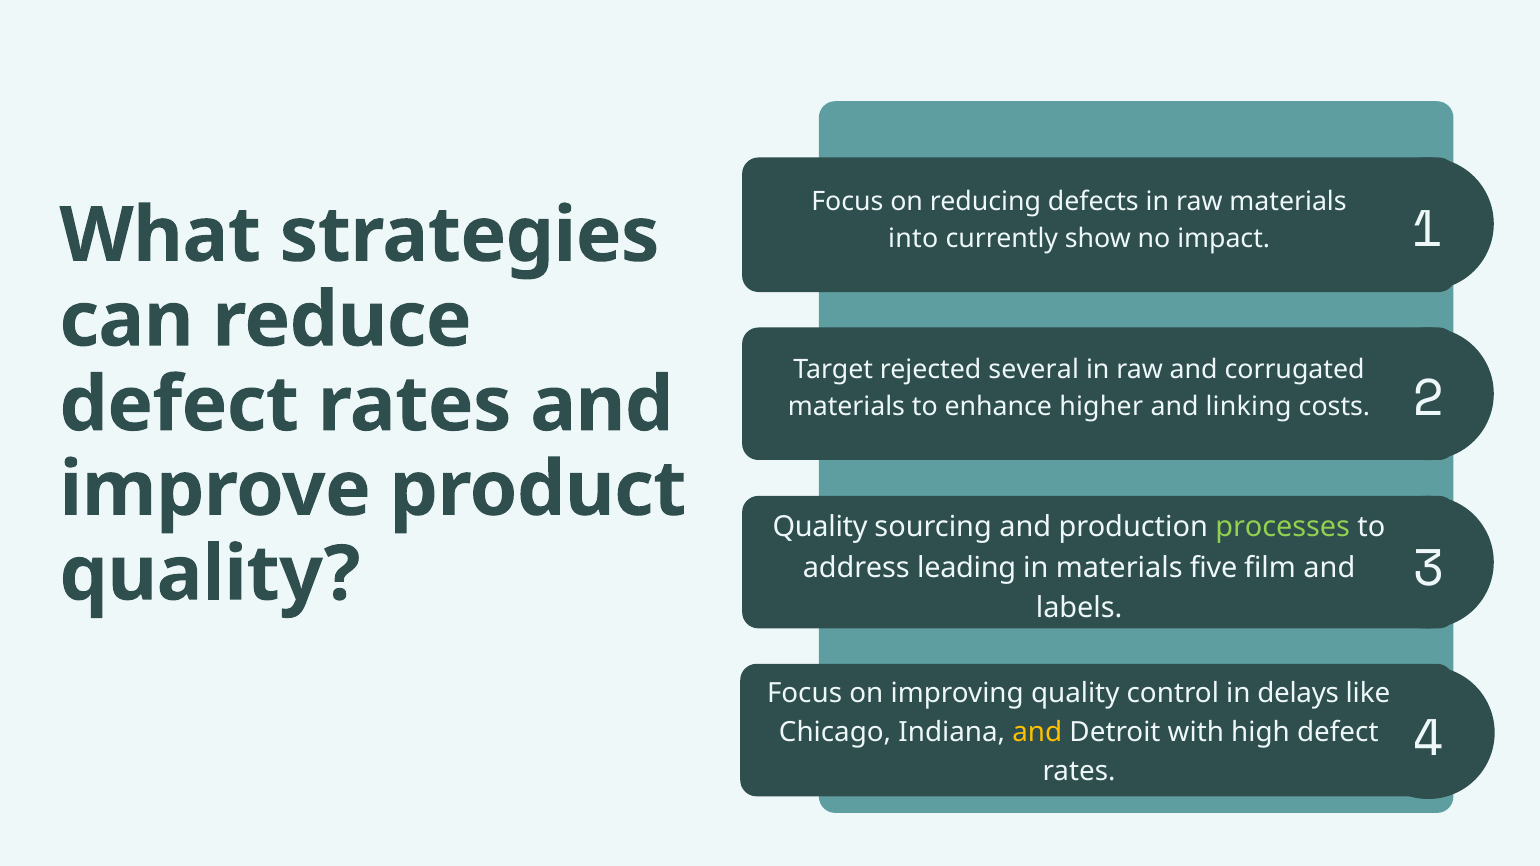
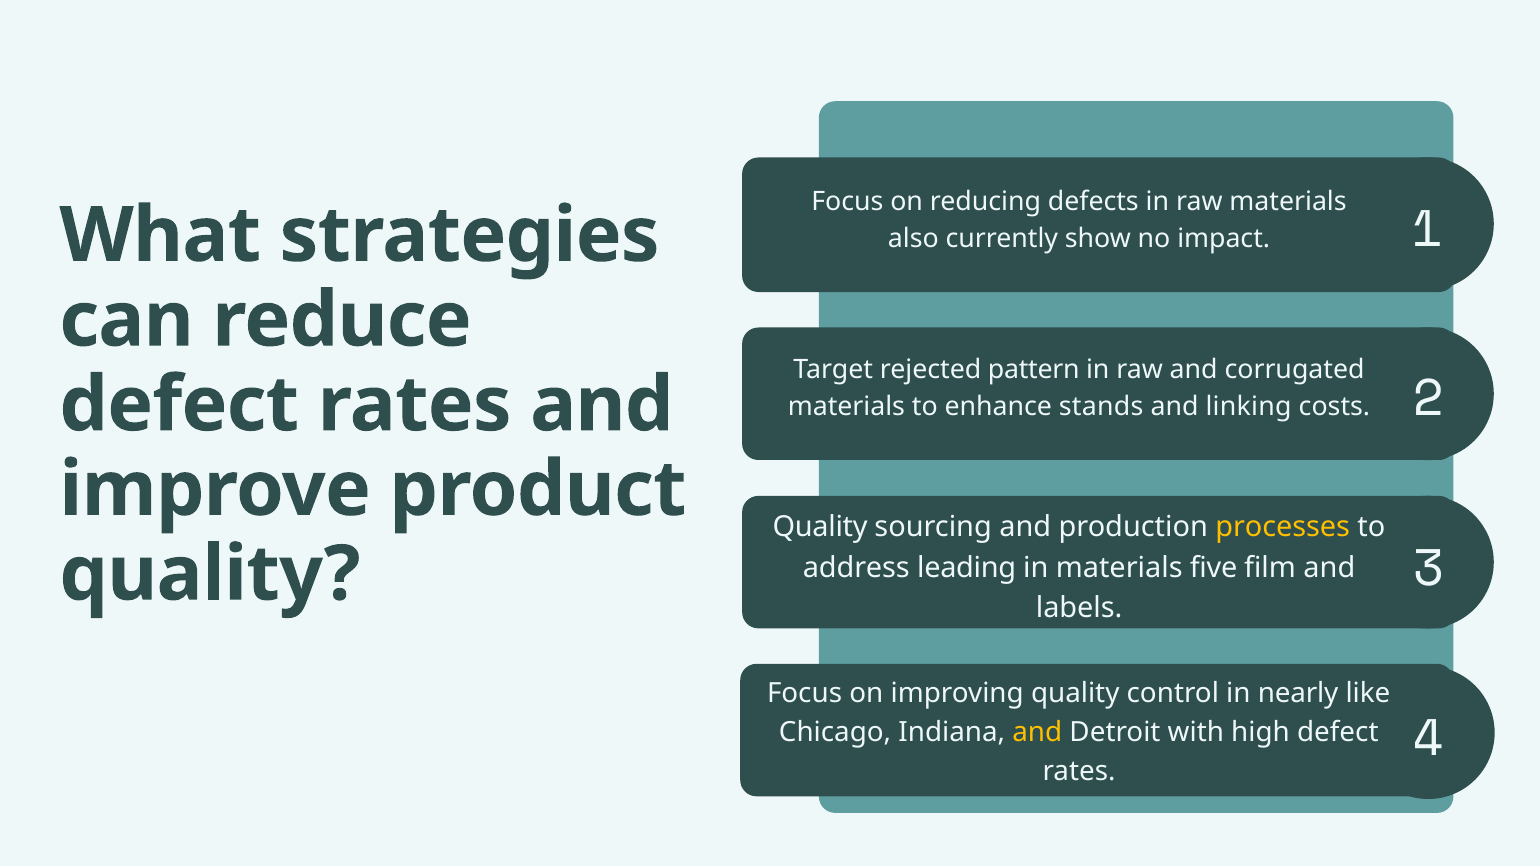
into: into -> also (913, 239)
several: several -> pattern (1034, 369)
higher: higher -> stands (1101, 407)
processes colour: light green -> yellow (1283, 527)
delays: delays -> nearly (1298, 694)
